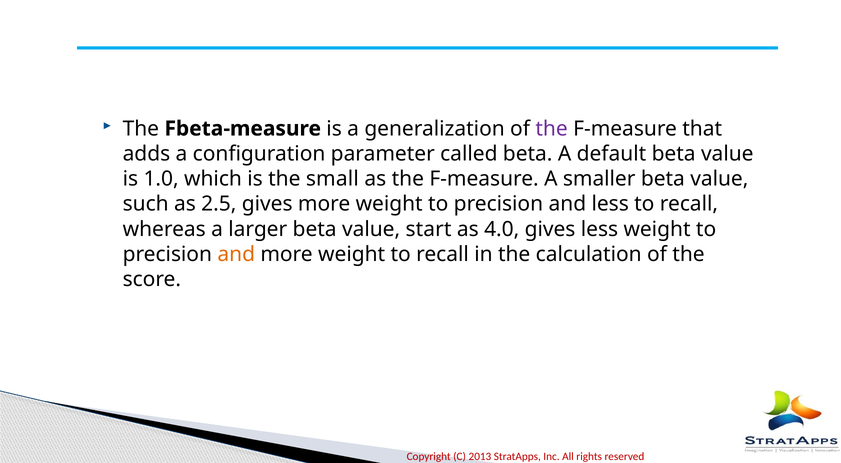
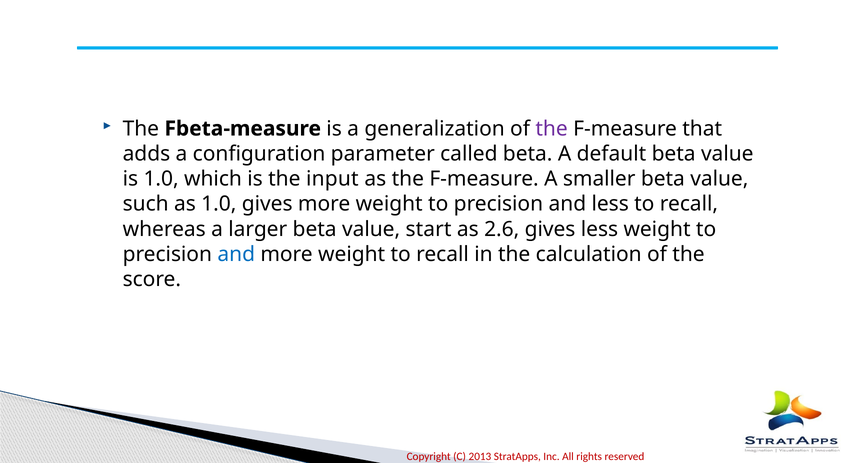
small: small -> input (332, 179)
as 2.5: 2.5 -> 1.0 (219, 204)
4.0: 4.0 -> 2.6 (502, 230)
and colour: orange -> blue (236, 255)
